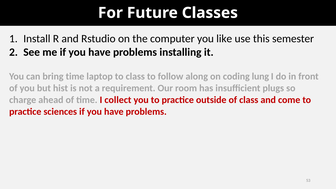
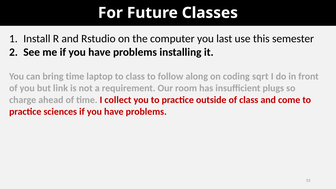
like: like -> last (224, 39)
lung: lung -> sqrt (260, 76)
hist: hist -> link (61, 88)
